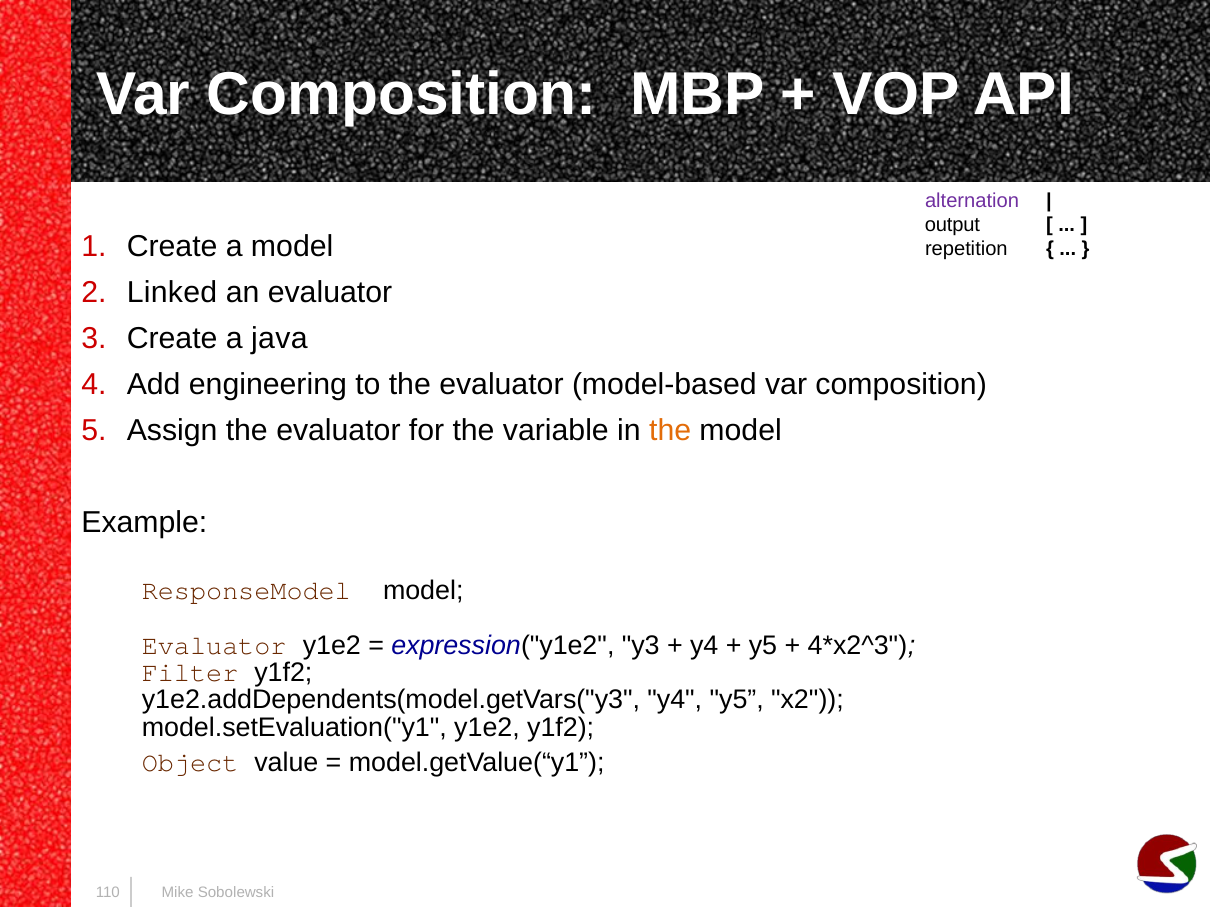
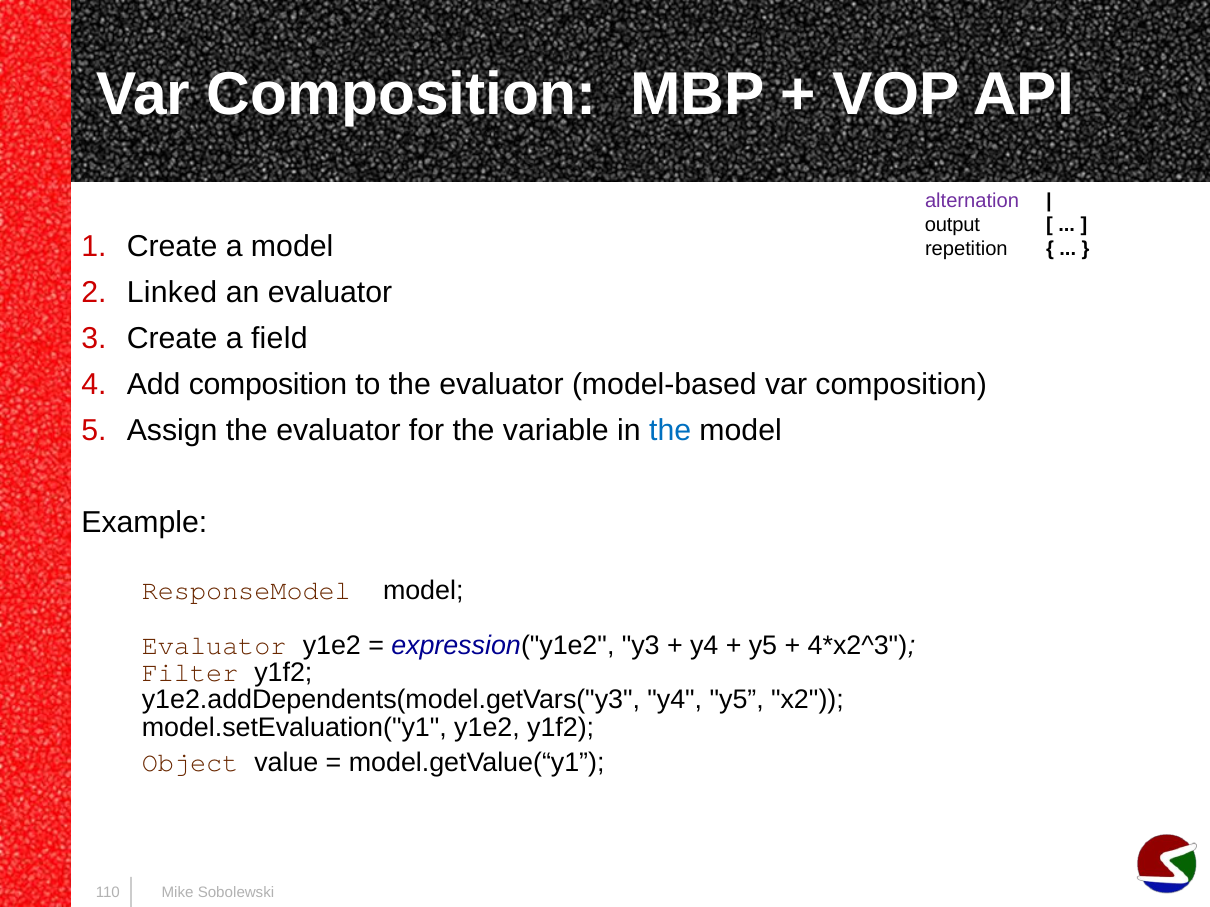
java: java -> field (279, 339)
Add engineering: engineering -> composition (268, 385)
the colour: orange -> blue (670, 431)
